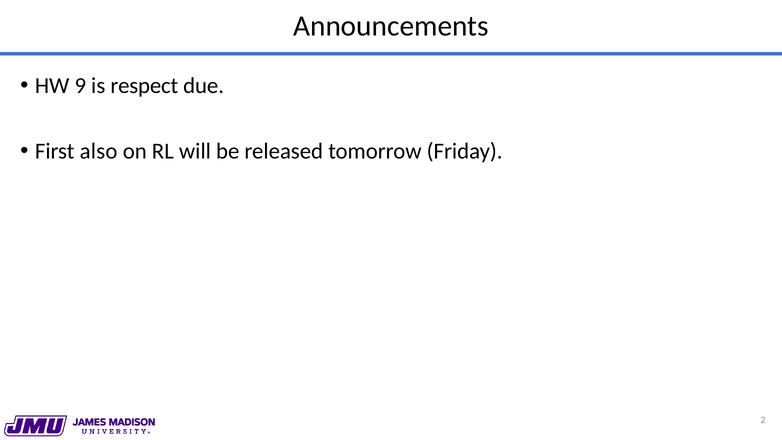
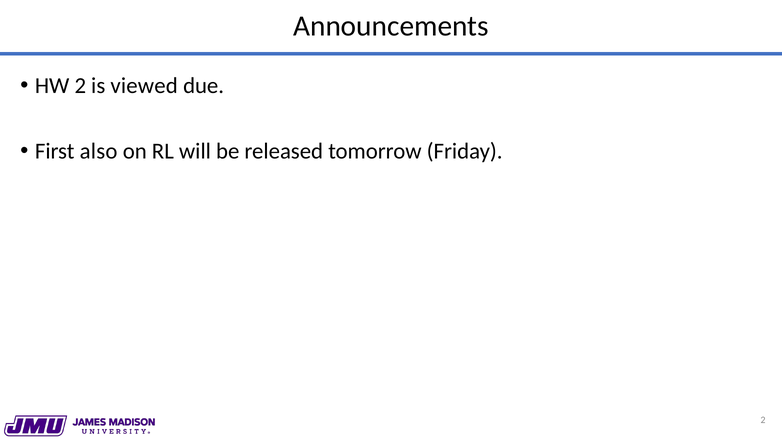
HW 9: 9 -> 2 (80, 86)
respect: respect -> viewed (144, 86)
